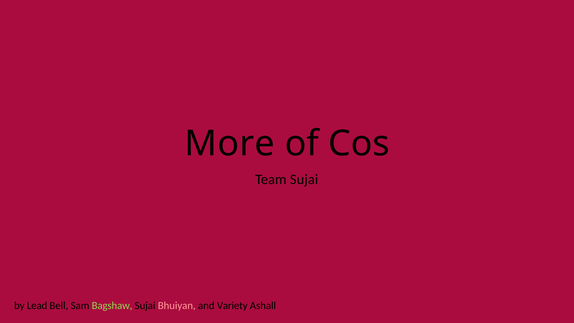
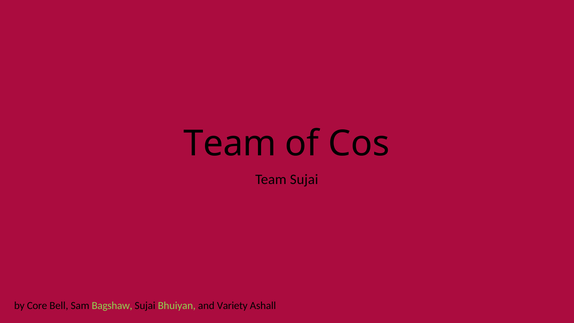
More: More -> Team (230, 143)
Lead: Lead -> Core (37, 306)
Bhuiyan colour: pink -> light green (177, 306)
